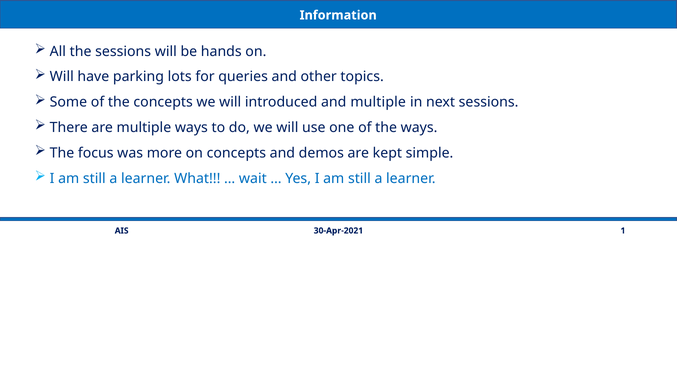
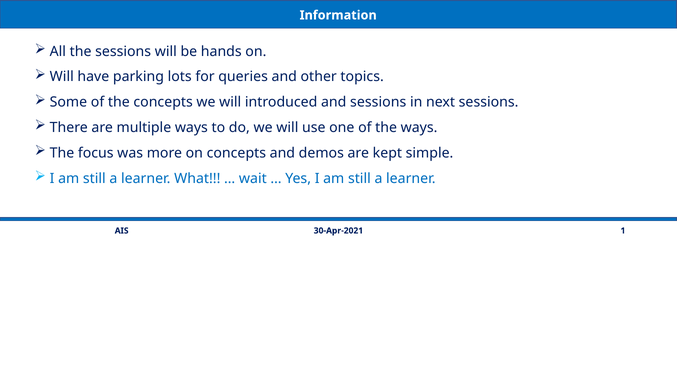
and multiple: multiple -> sessions (378, 102)
